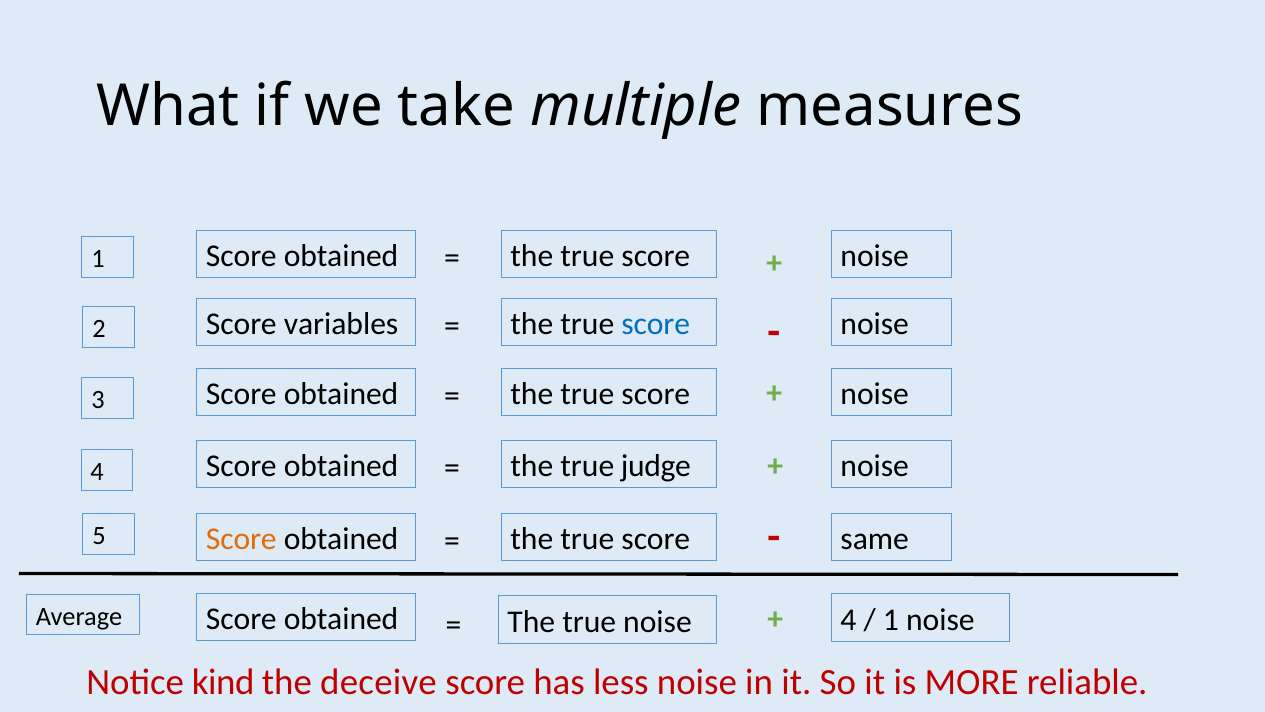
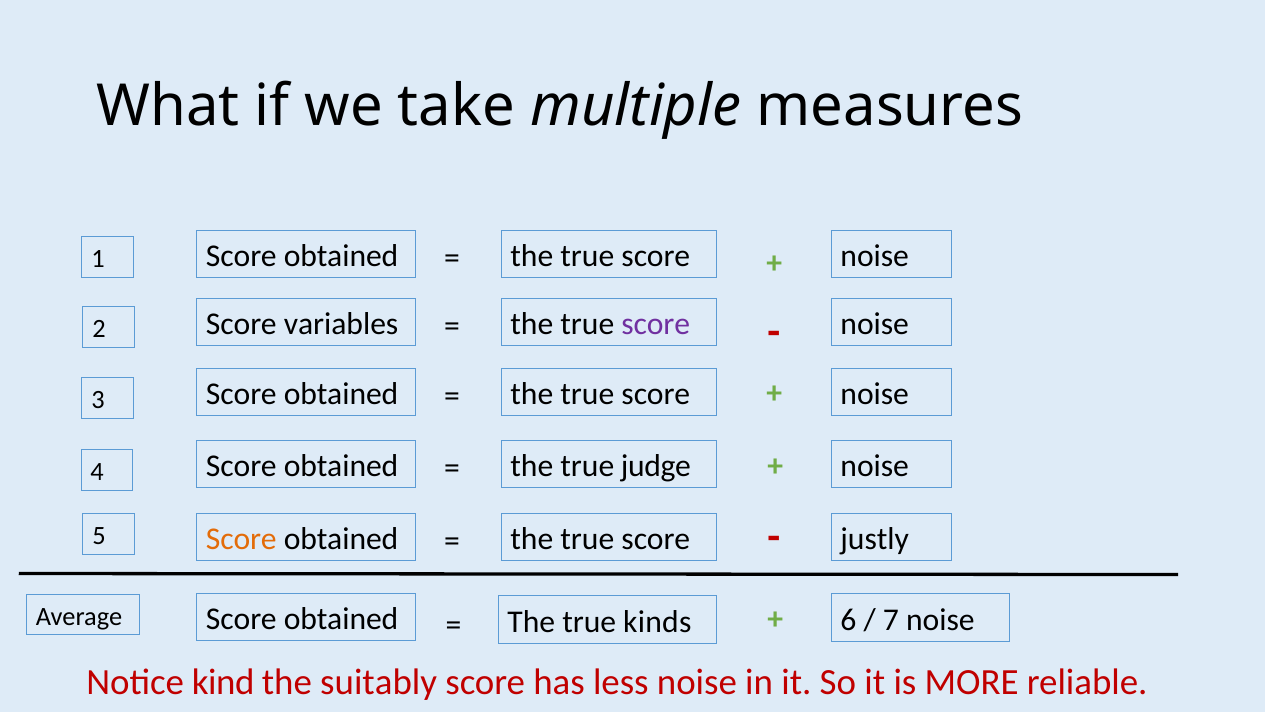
score colour: blue -> purple (656, 324)
same: same -> justly (875, 539)
true noise: noise -> kinds (657, 621)
4: 4 -> 6 (848, 619)
1: 1 -> 7 (891, 619)
deceive: deceive -> suitably (379, 682)
